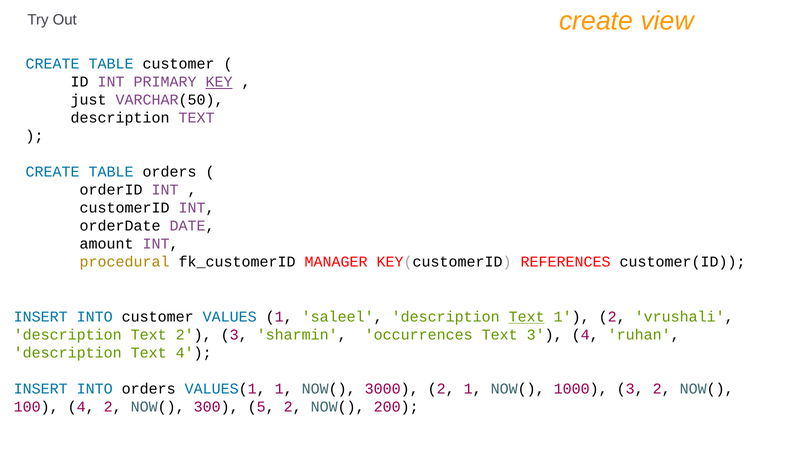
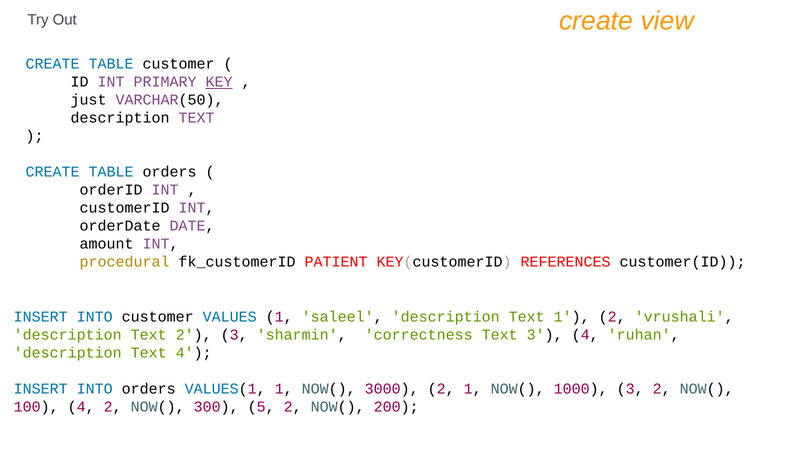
MANAGER: MANAGER -> PATIENT (336, 262)
Text underline: present -> none (527, 317)
occurrences: occurrences -> correctness (419, 335)
